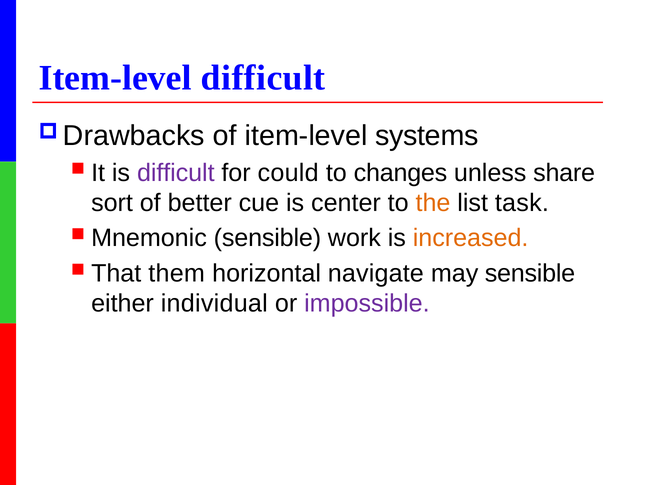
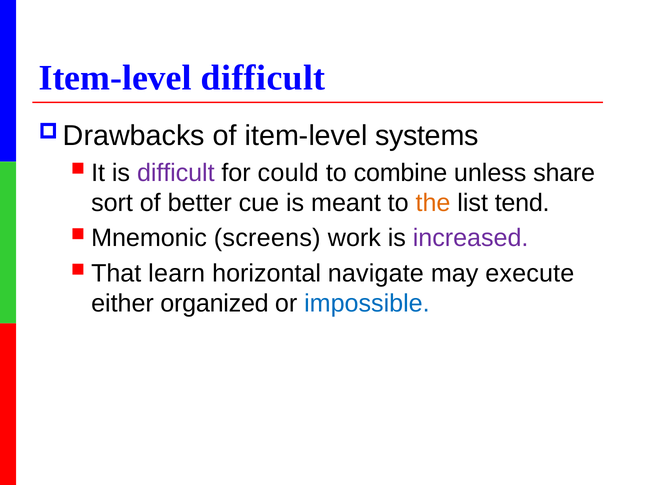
changes: changes -> combine (401, 173)
center: center -> meant (346, 203)
task: task -> tend (522, 203)
Mnemonic sensible: sensible -> screens (267, 238)
increased colour: orange -> purple (471, 238)
them: them -> learn (177, 273)
may sensible: sensible -> execute (530, 273)
individual: individual -> organized (215, 303)
impossible colour: purple -> blue (367, 303)
